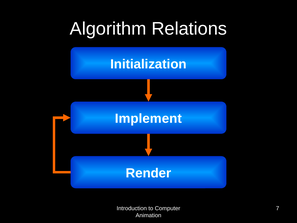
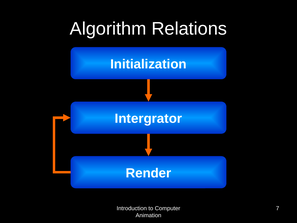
Implement: Implement -> Intergrator (148, 118)
